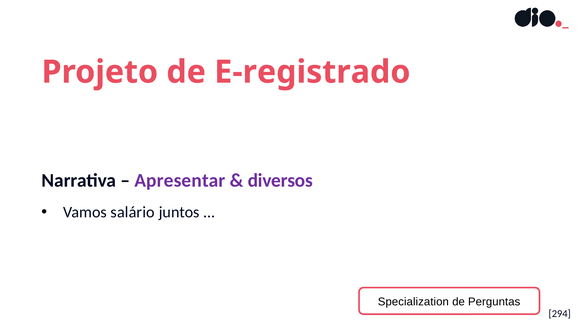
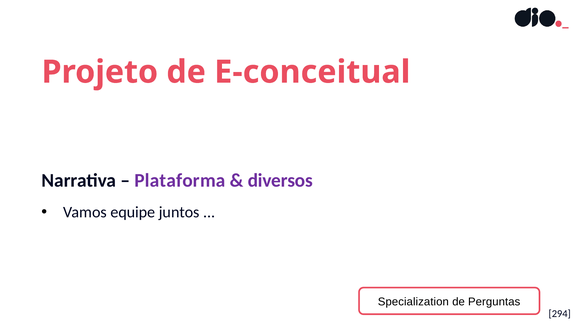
E-registrado: E-registrado -> E-conceitual (312, 72)
Apresentar: Apresentar -> Plataforma (180, 180)
salário: salário -> equipe (133, 212)
